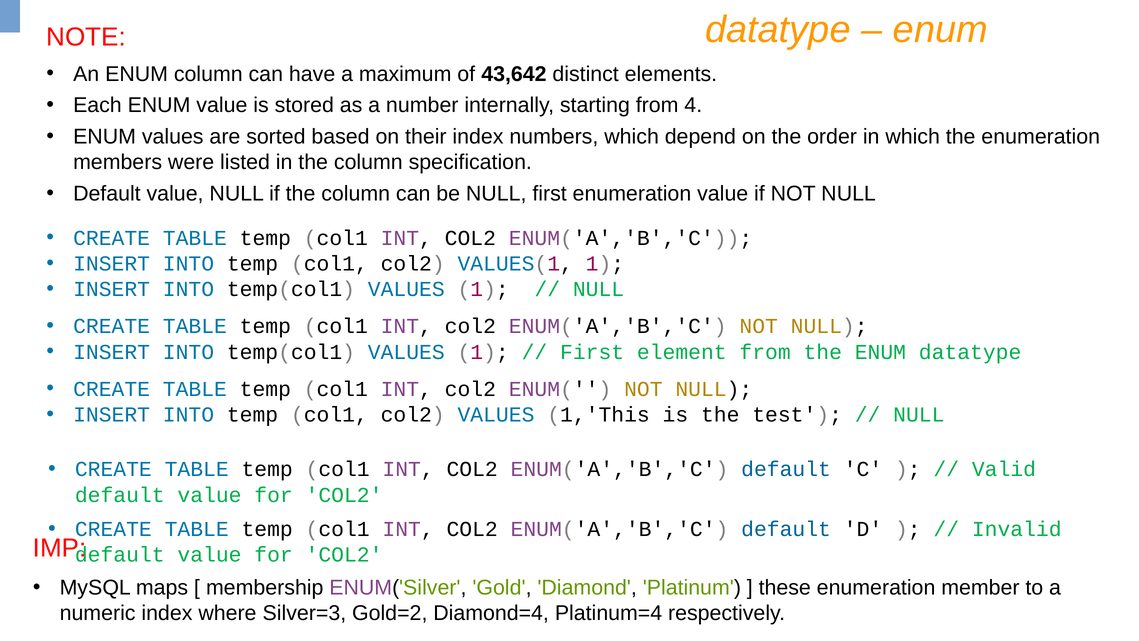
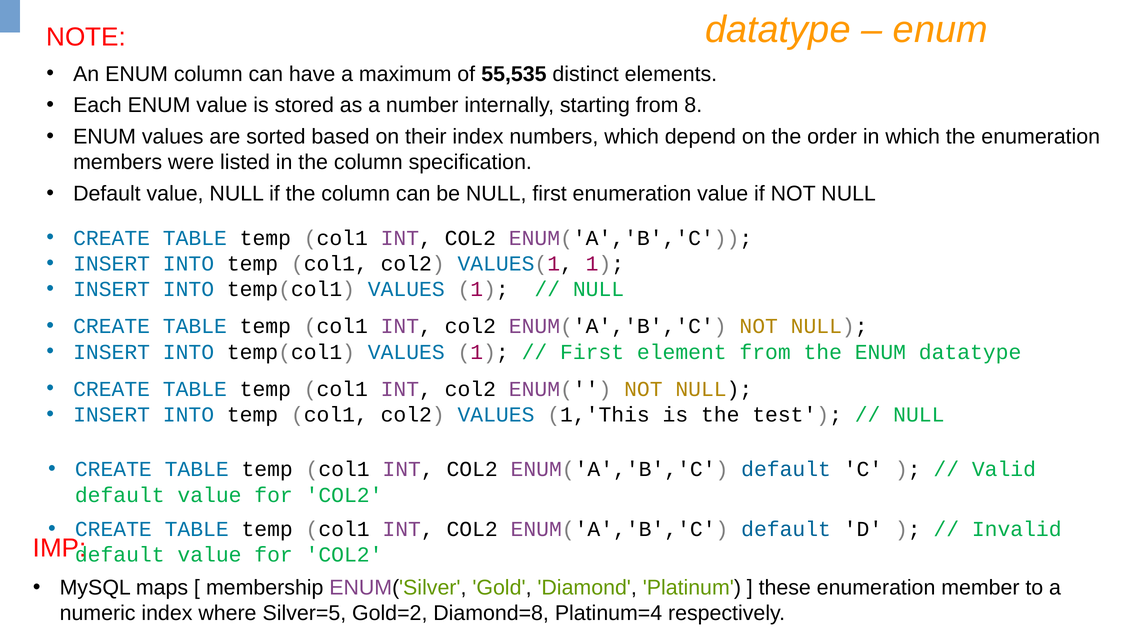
43,642: 43,642 -> 55,535 (514, 74)
4: 4 -> 8 (693, 105)
Silver=3: Silver=3 -> Silver=5 (304, 613)
Diamond=4: Diamond=4 -> Diamond=8 (491, 613)
